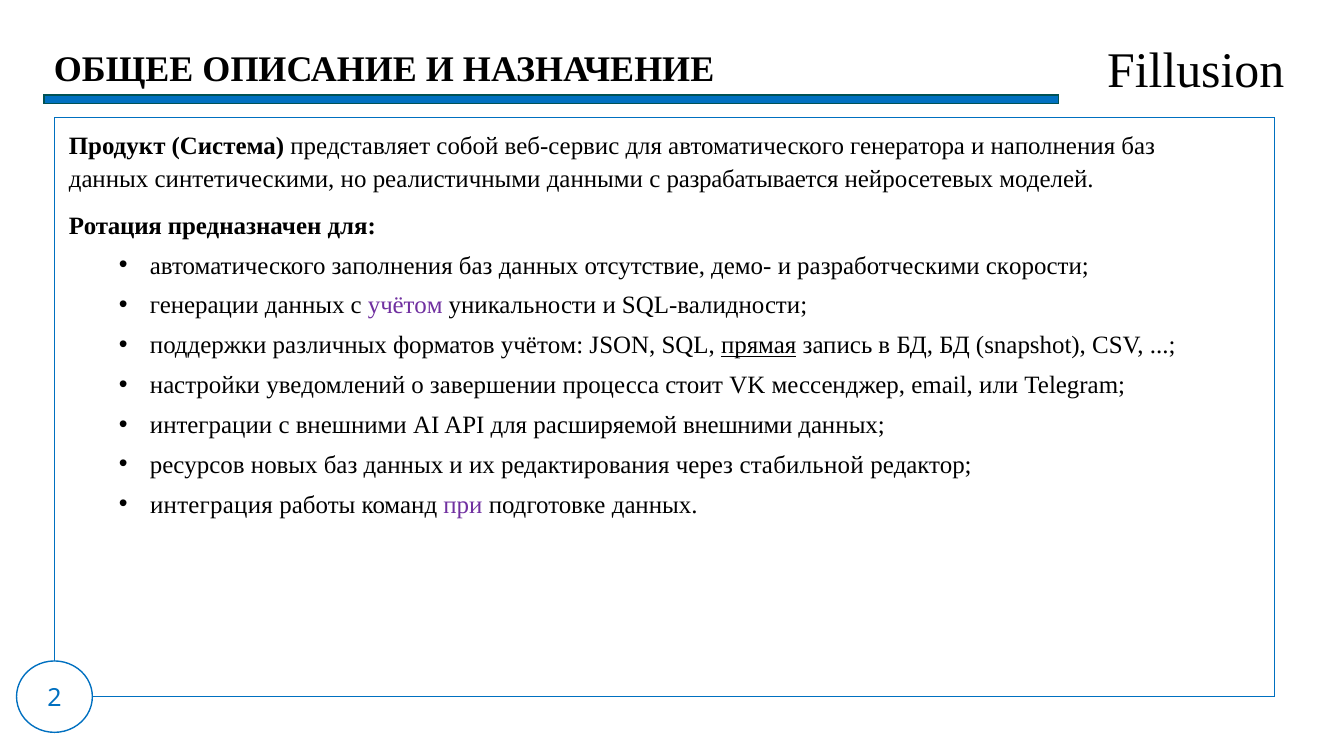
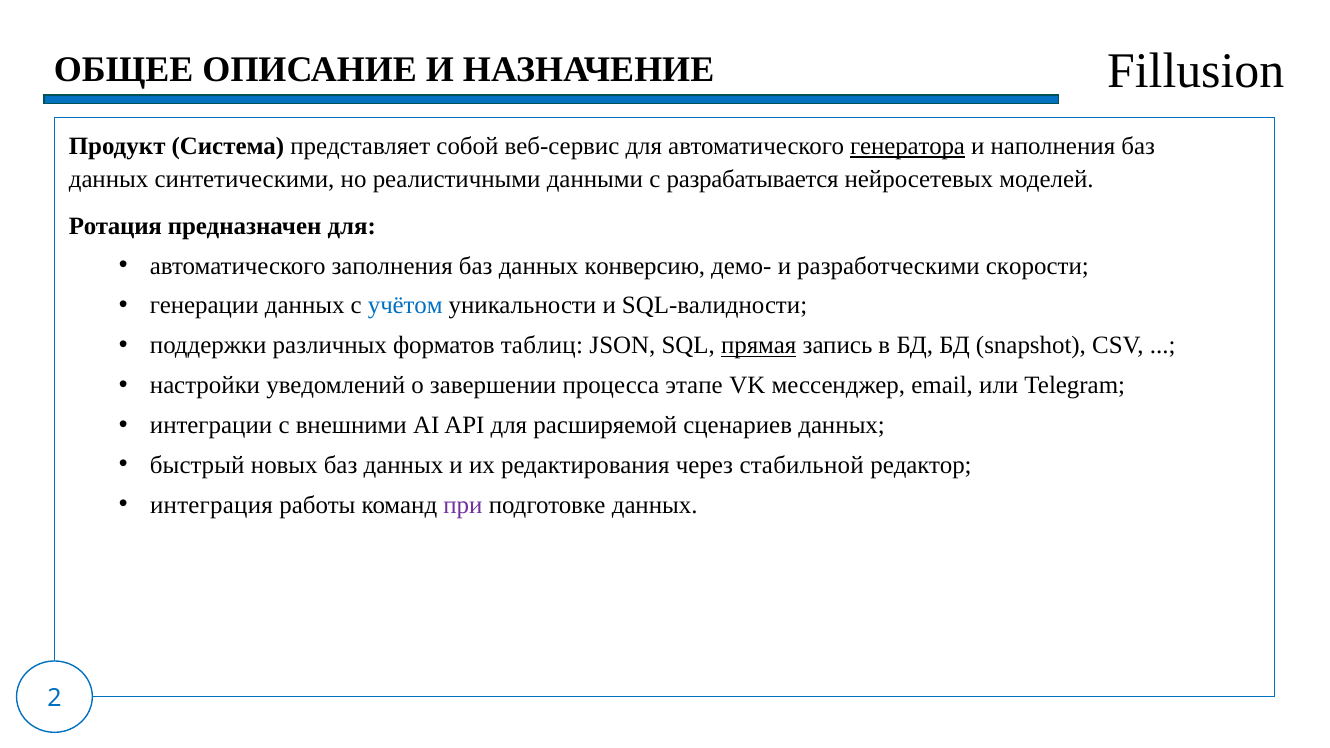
генератора underline: none -> present (908, 146)
отсутствие: отсутствие -> конверсию (645, 266)
учётом colour: purple -> blue (405, 306)
форматов учётом: учётом -> таблиц (542, 346)
стоит: стоит -> этапе (694, 385)
расширяемой внешними: внешними -> сценариев (738, 425)
ресурсов: ресурсов -> быстрый (197, 465)
